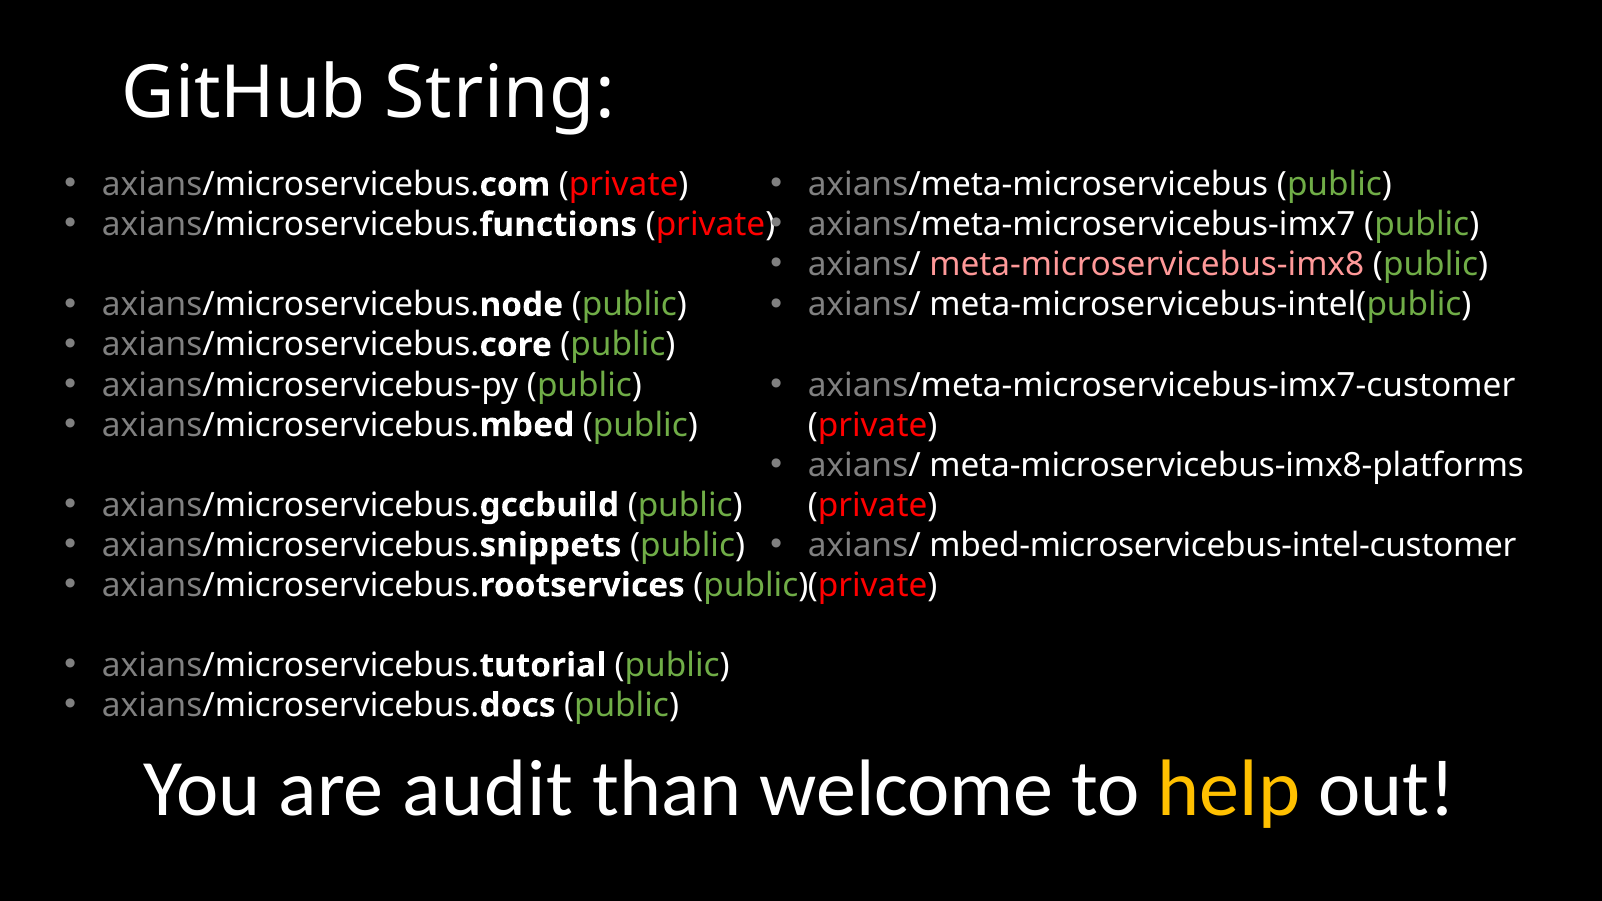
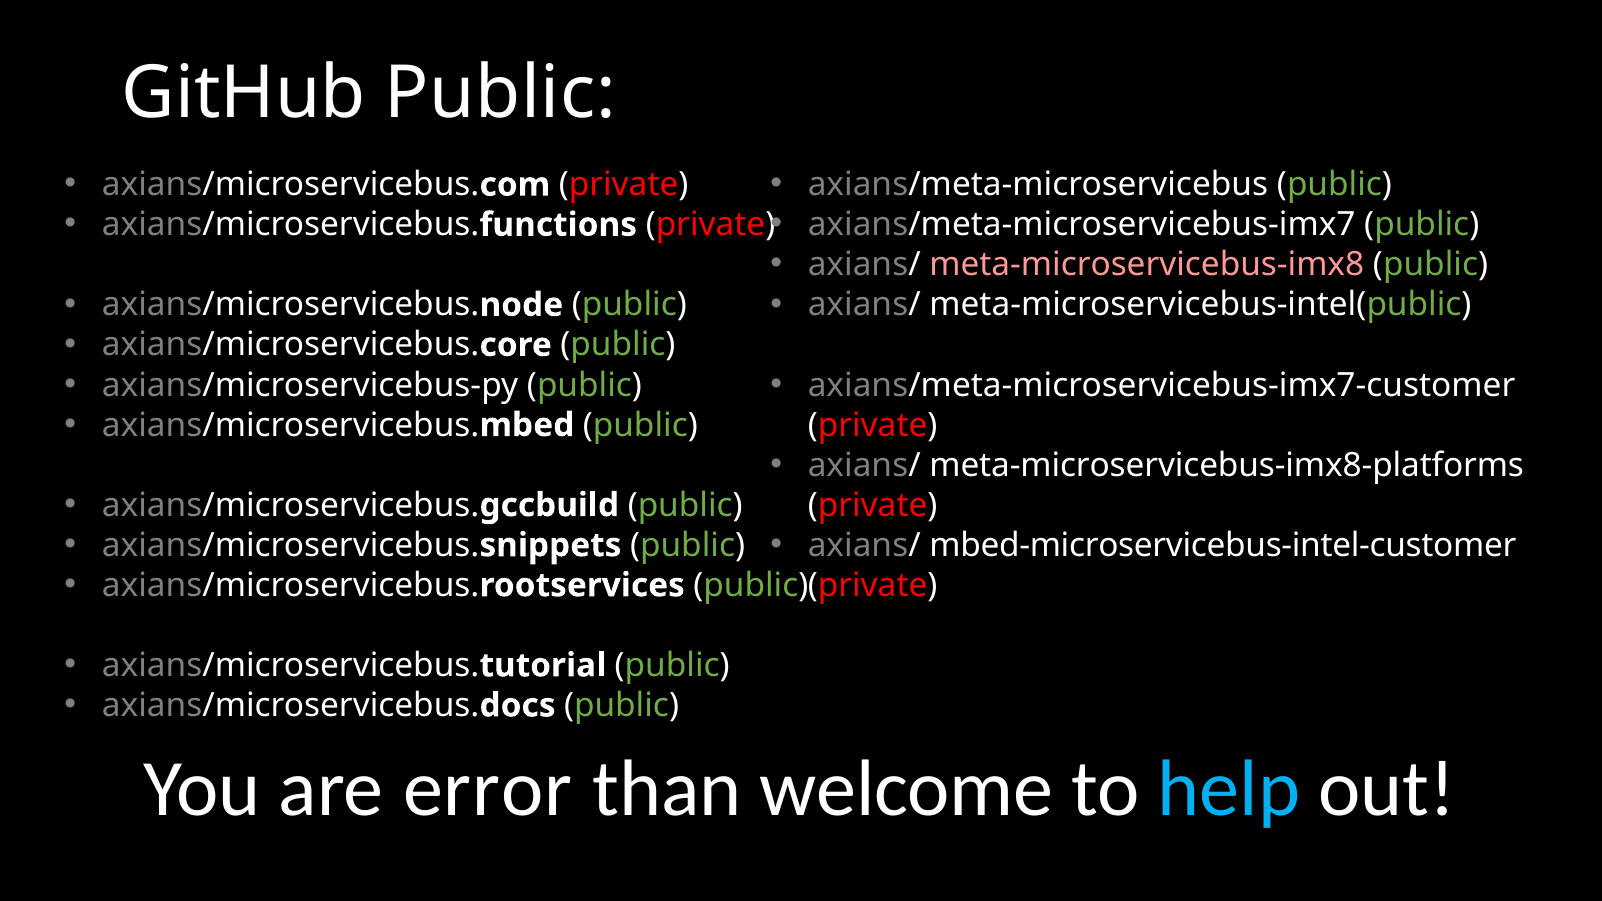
GitHub String: String -> Public (500, 93)
audit: audit -> error (488, 790)
help colour: yellow -> light blue (1229, 790)
